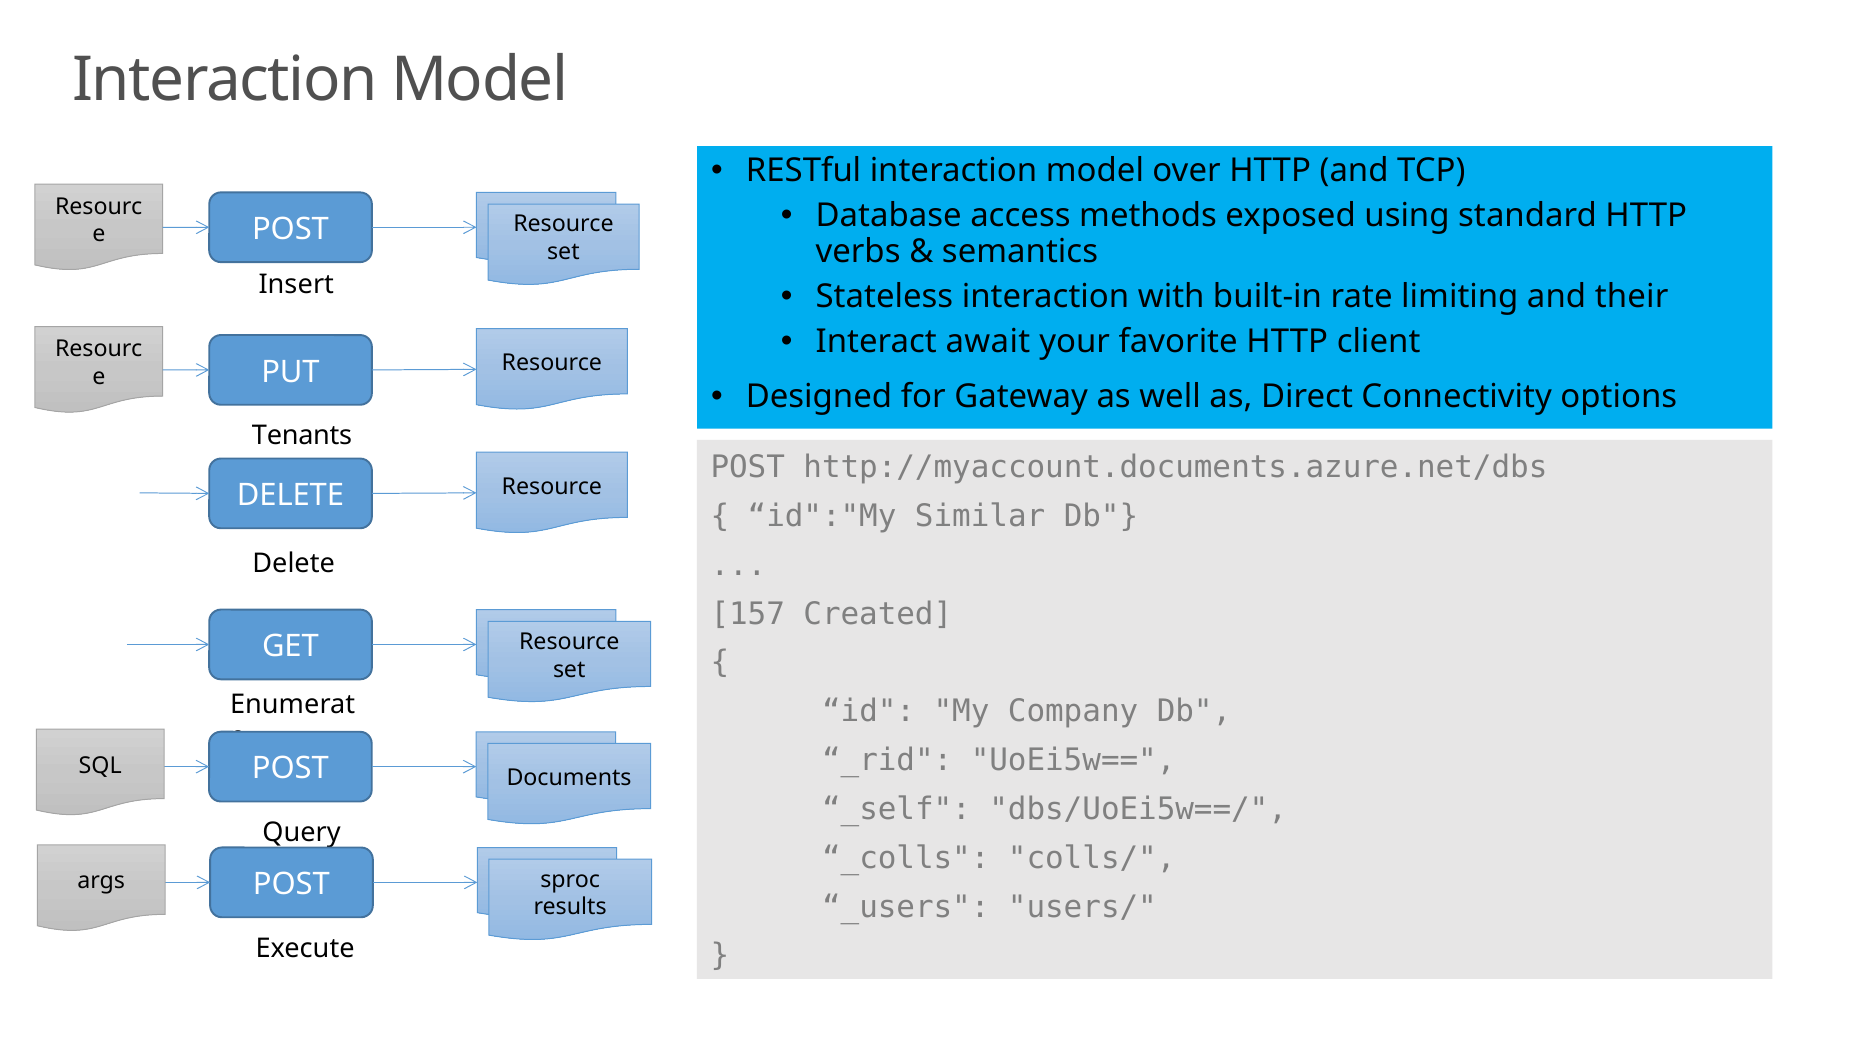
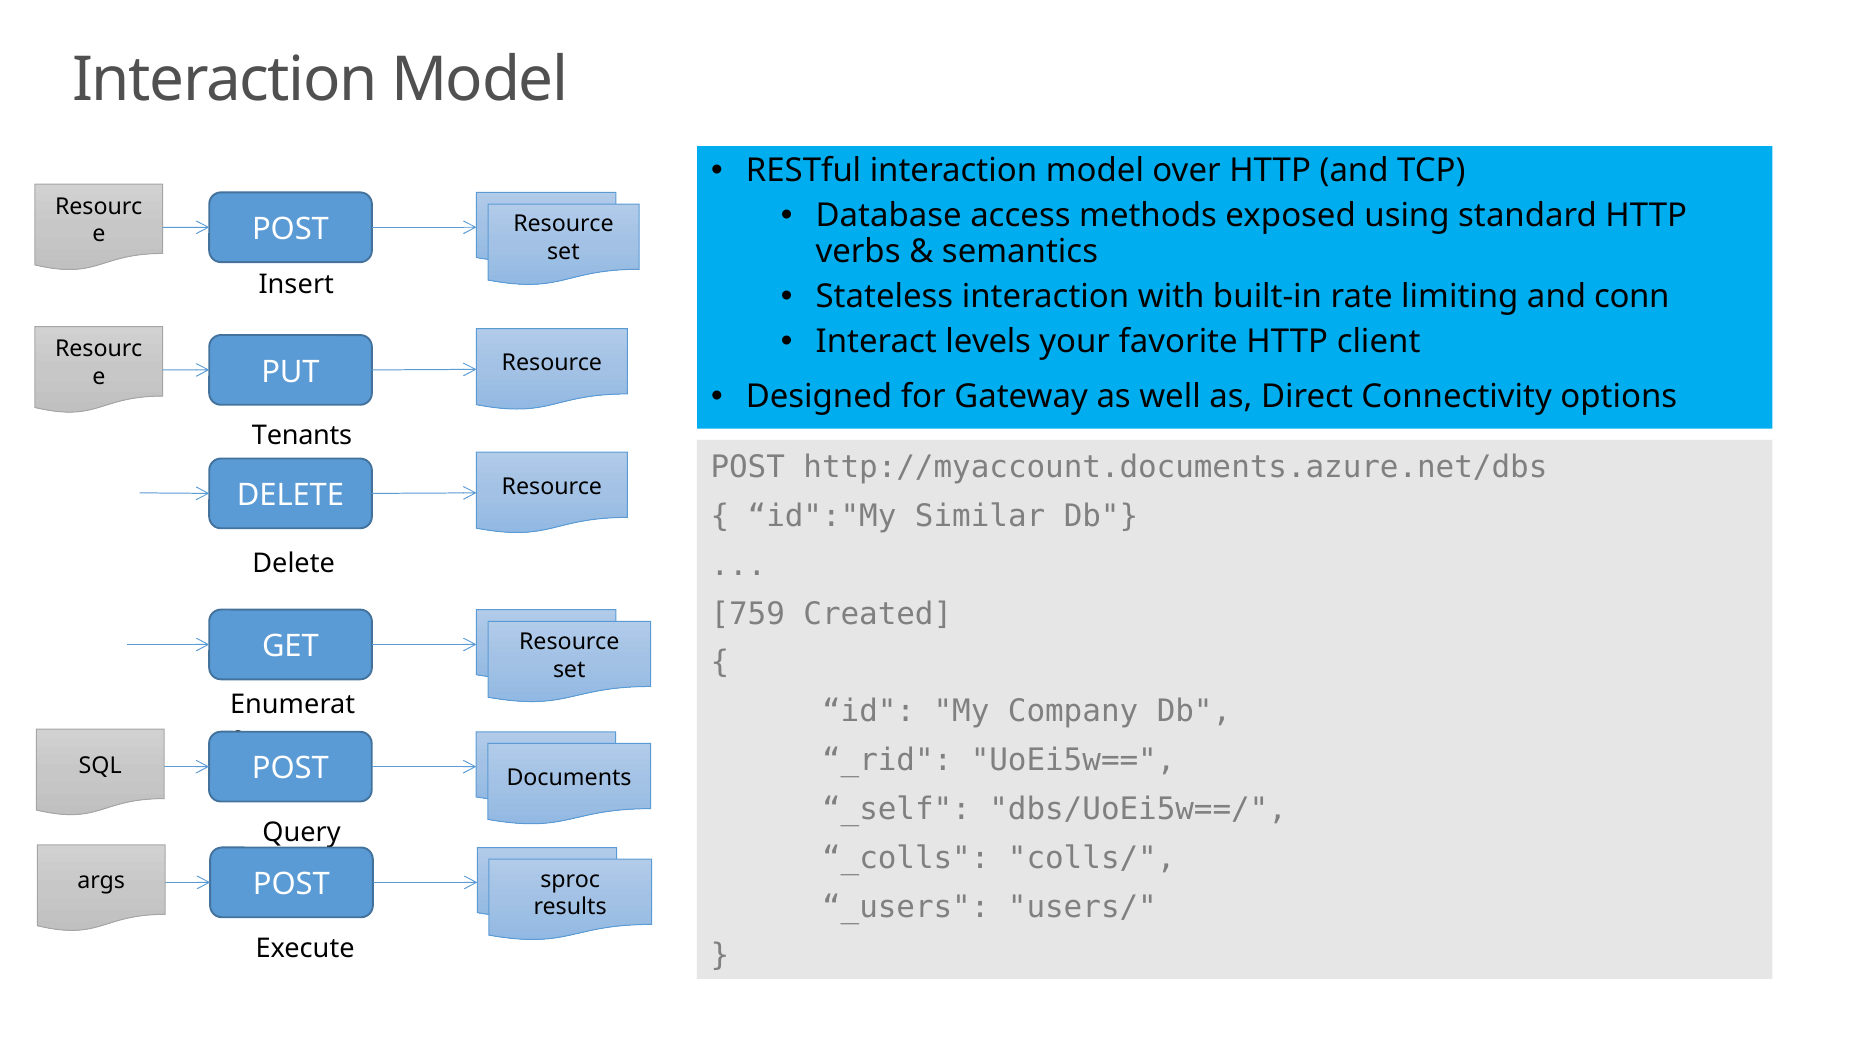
their: their -> conn (1632, 297)
await: await -> levels (988, 342)
157: 157 -> 759 (748, 614)
